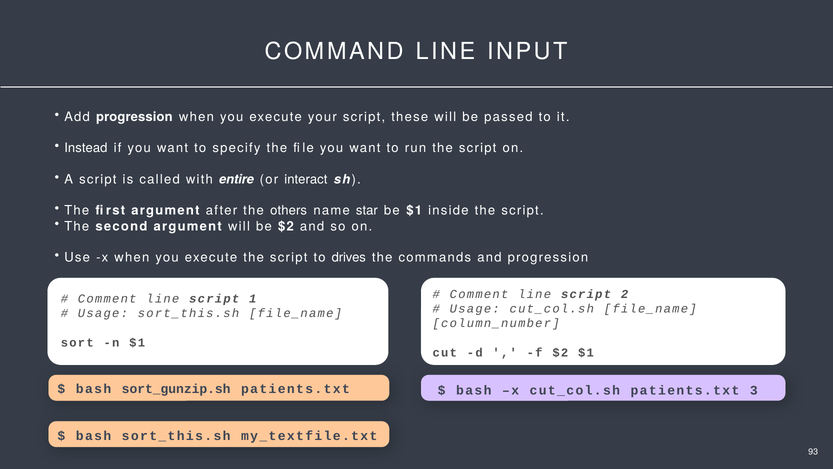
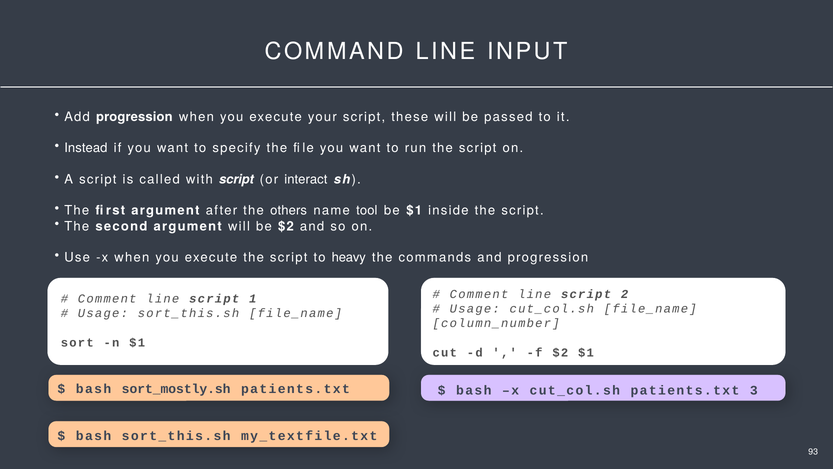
with entire: entire -> script (236, 179)
star: star -> tool (367, 211)
drives: drives -> heavy (349, 257)
sort_gunzip.sh: sort_gunzip.sh -> sort_mostly.sh (176, 389)
